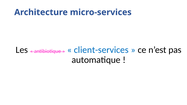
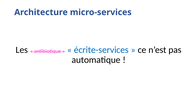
client-services: client-services -> écrite-services (101, 50)
